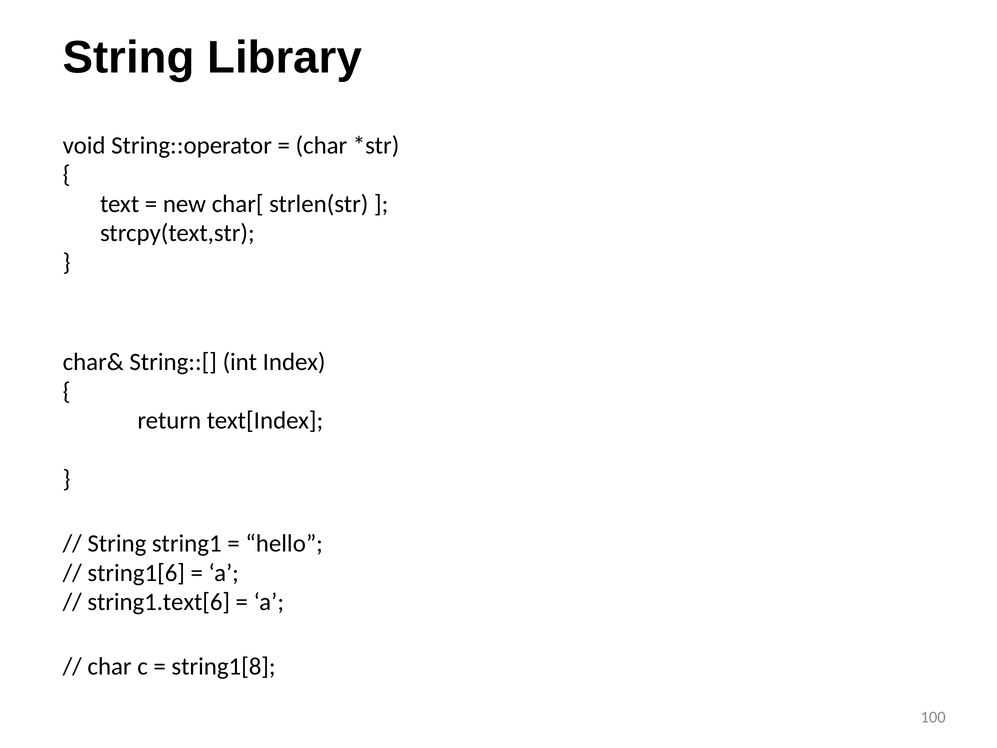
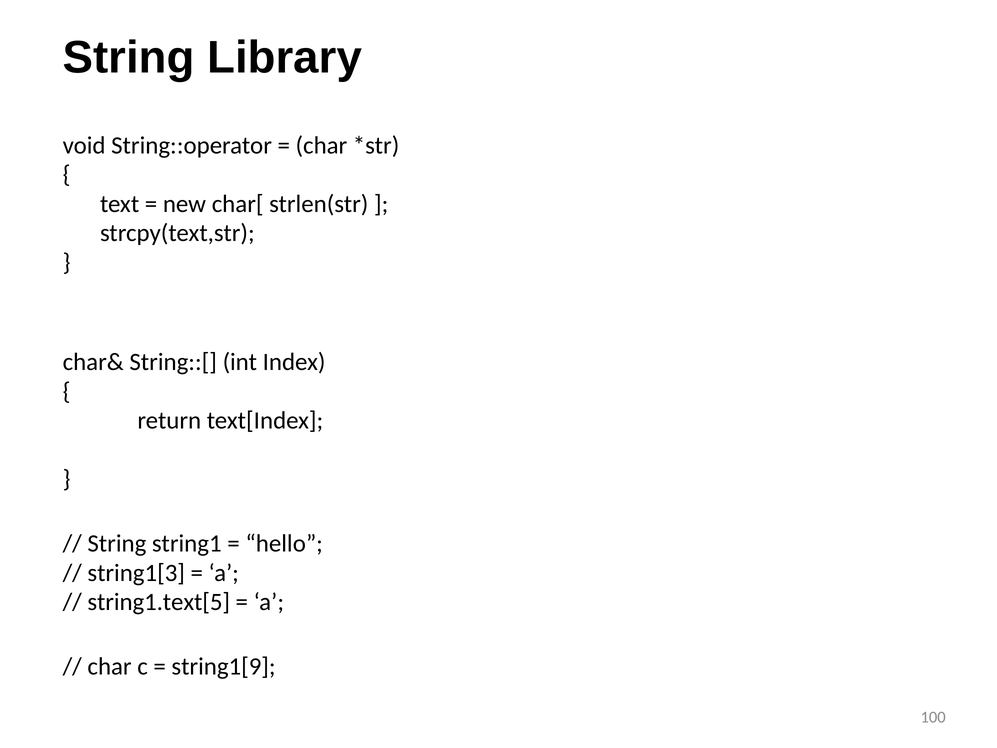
string1[6: string1[6 -> string1[3 (136, 573)
string1.text[6: string1.text[6 -> string1.text[5 (159, 602)
string1[8: string1[8 -> string1[9 (224, 666)
